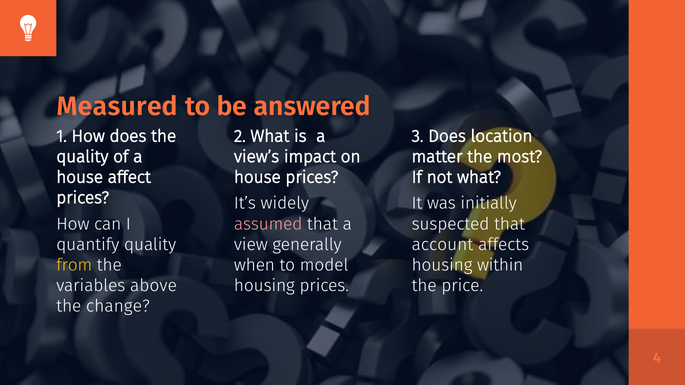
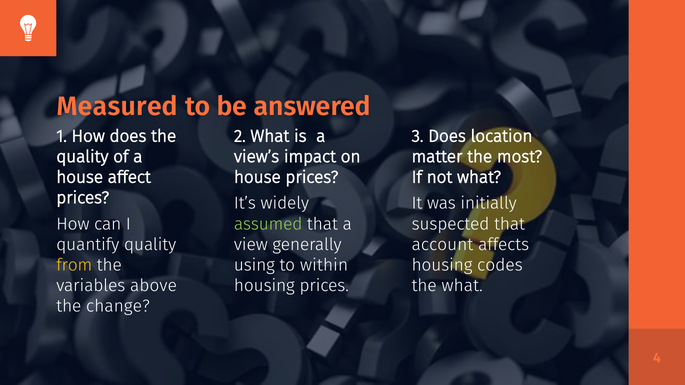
assumed colour: pink -> light green (268, 224)
when: when -> using (254, 265)
model: model -> within (324, 265)
within: within -> codes (500, 265)
the price: price -> what (462, 286)
